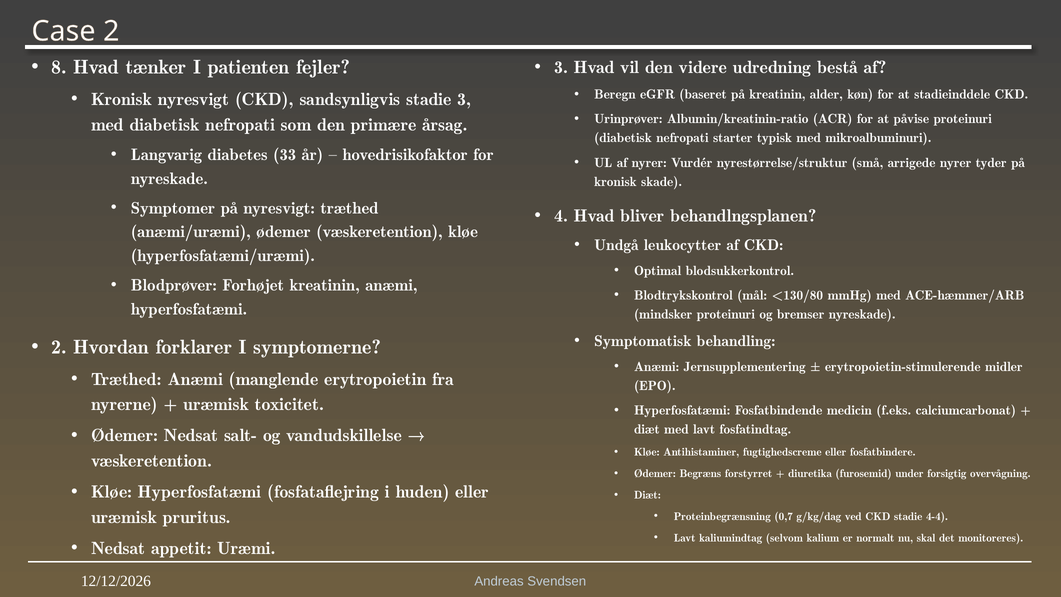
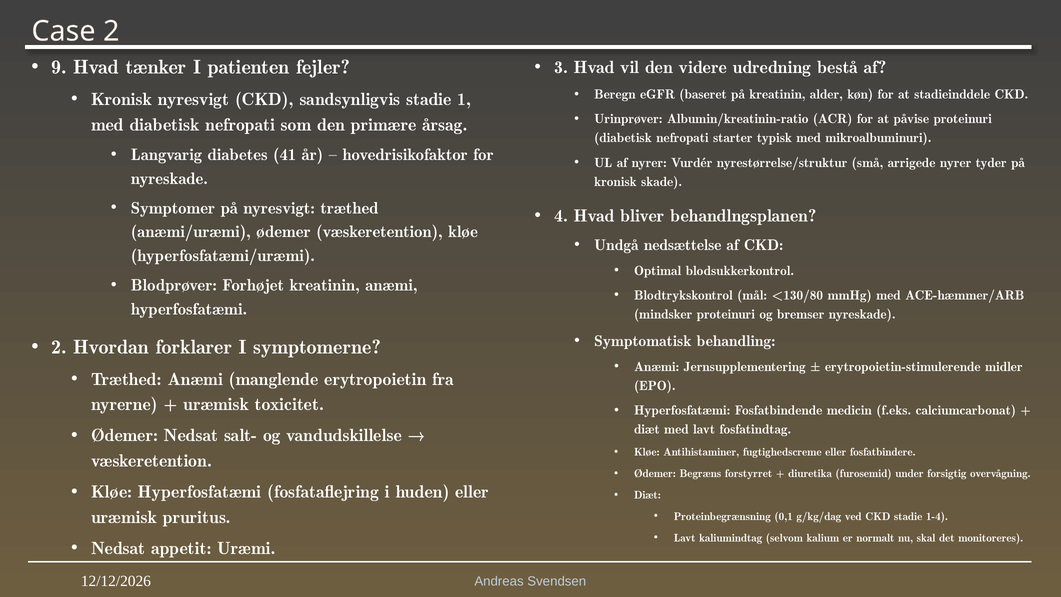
8: 8 -> 9 (59, 67)
stadie 3: 3 -> 1 (464, 99)
33: 33 -> 41 (285, 155)
leukocytter: leukocytter -> nedsættelse (683, 245)
0,7: 0,7 -> 0,1 (784, 516)
4-4: 4-4 -> 1-4 (937, 516)
